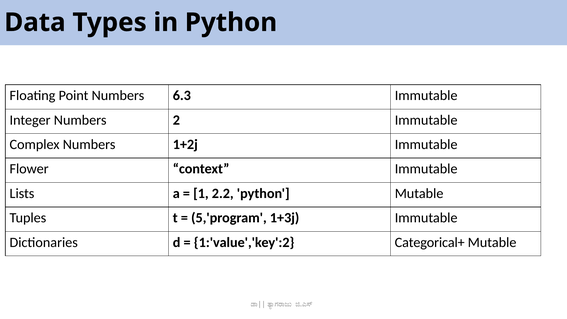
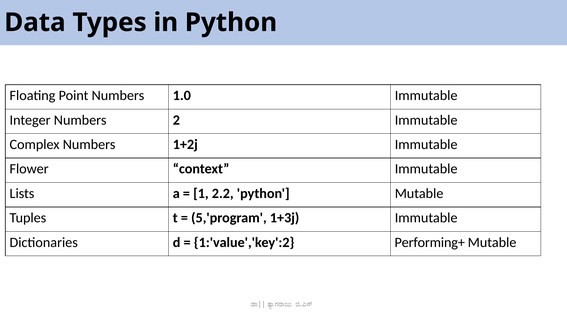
6.3: 6.3 -> 1.0 (182, 96)
Categorical+: Categorical+ -> Performing+ (430, 242)
